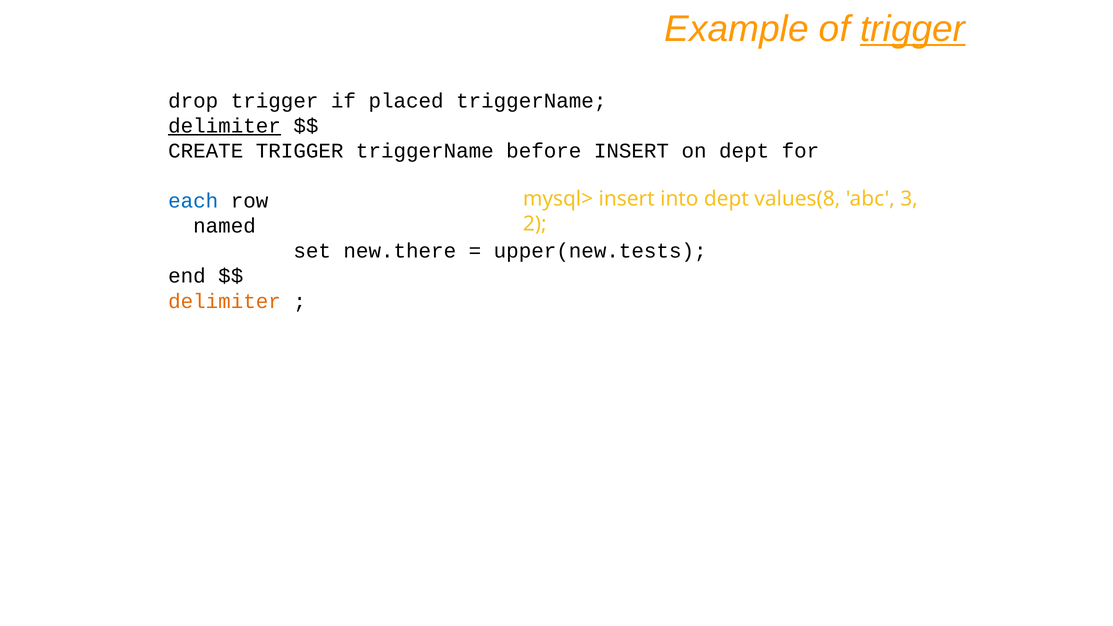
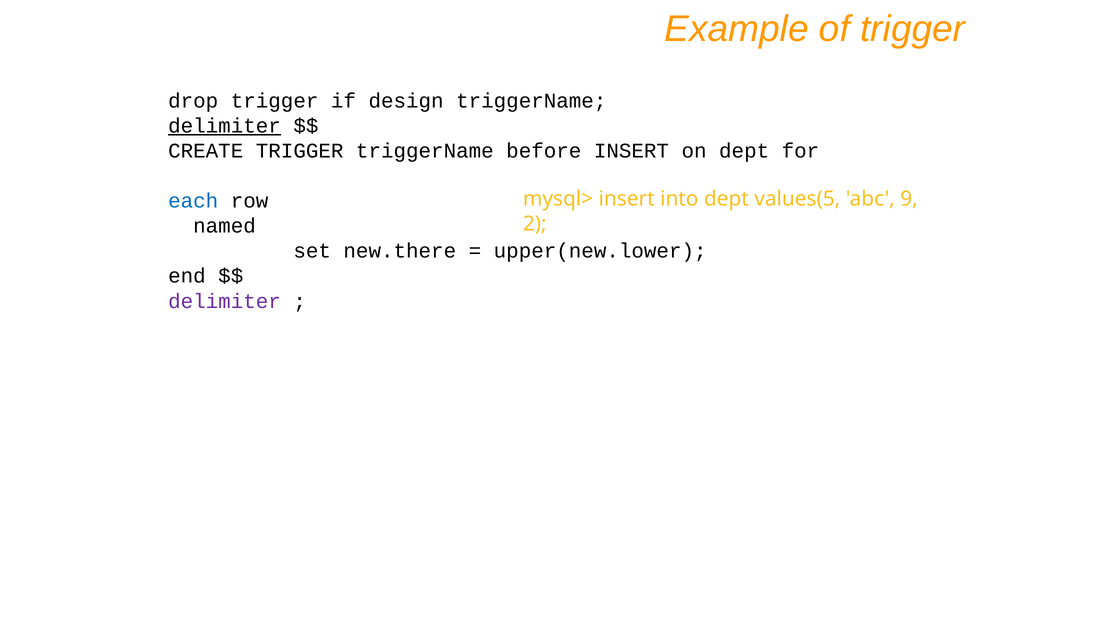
trigger underline: present -> none (913, 29)
placed: placed -> design (406, 101)
values(8: values(8 -> values(5 (797, 199)
3: 3 -> 9 (909, 199)
upper(new.tests: upper(new.tests -> upper(new.lower (600, 251)
delimiter colour: orange -> purple (225, 301)
